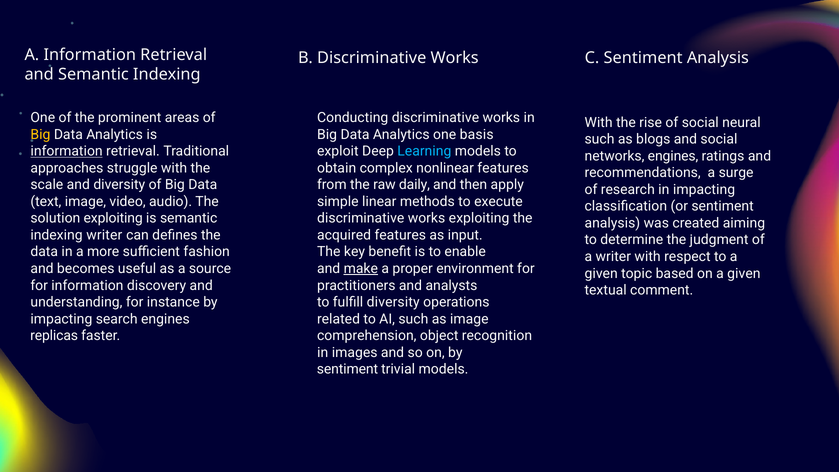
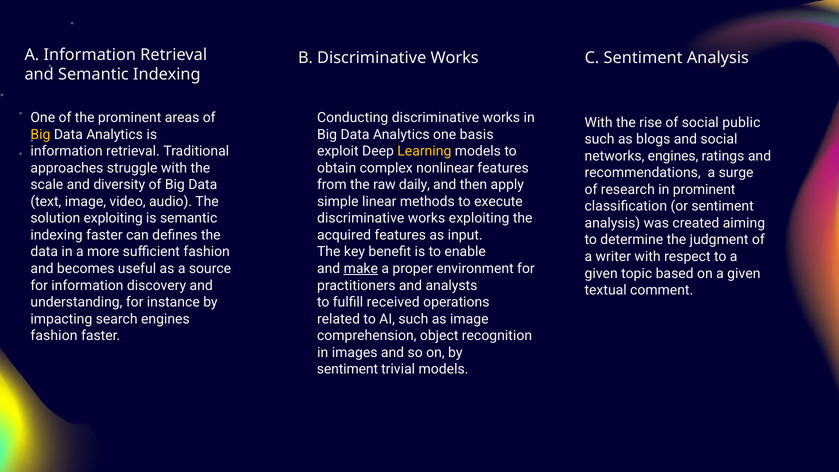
neural: neural -> public (741, 122)
information underline: present -> none (67, 151)
Learning colour: light blue -> yellow (424, 151)
in impacting: impacting -> prominent (704, 190)
indexing writer: writer -> faster (104, 235)
fulfill diversity: diversity -> received (393, 302)
replicas: replicas -> fashion (54, 336)
